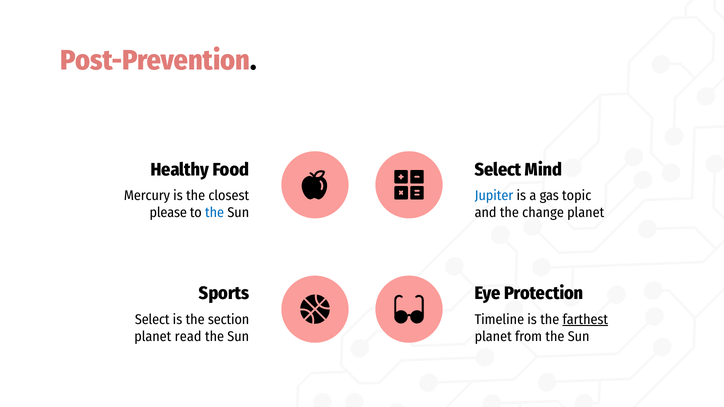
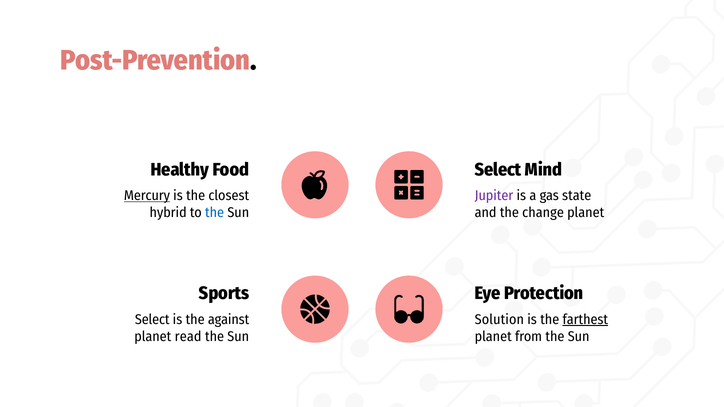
Mercury underline: none -> present (147, 196)
Jupiter colour: blue -> purple (494, 196)
topic: topic -> state (577, 196)
please: please -> hybrid (168, 213)
section: section -> against (229, 320)
Timeline: Timeline -> Solution (499, 320)
